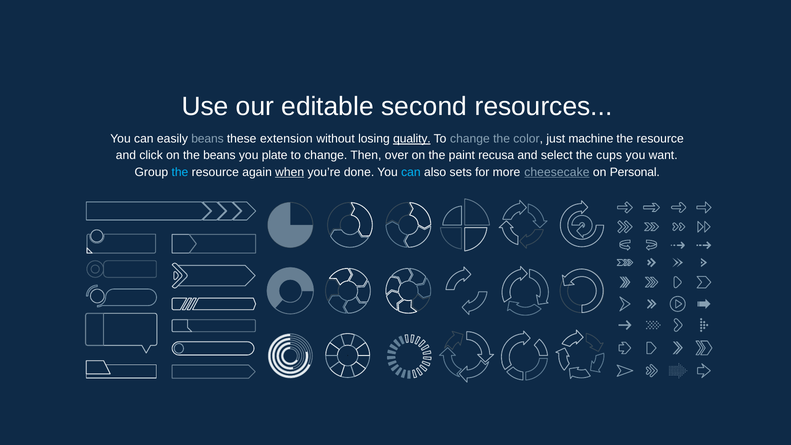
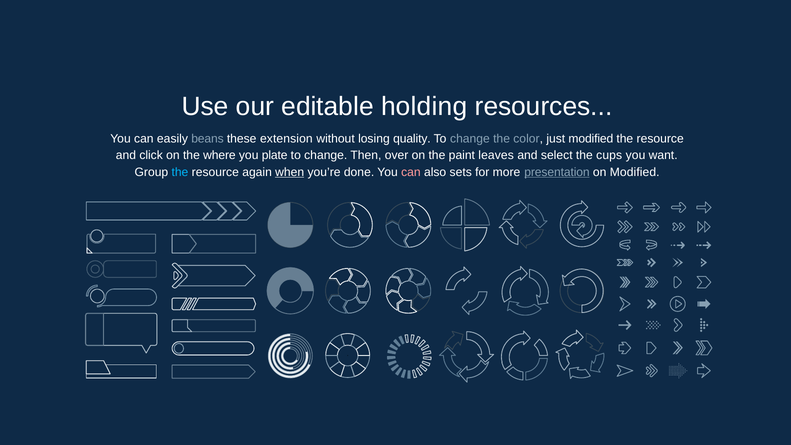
second: second -> holding (424, 106)
quality underline: present -> none (412, 139)
just machine: machine -> modified (591, 139)
the beans: beans -> where (219, 155)
recusa: recusa -> leaves (496, 155)
can colour: light blue -> pink (411, 172)
cheesecake: cheesecake -> presentation (557, 172)
on Personal: Personal -> Modified (635, 172)
